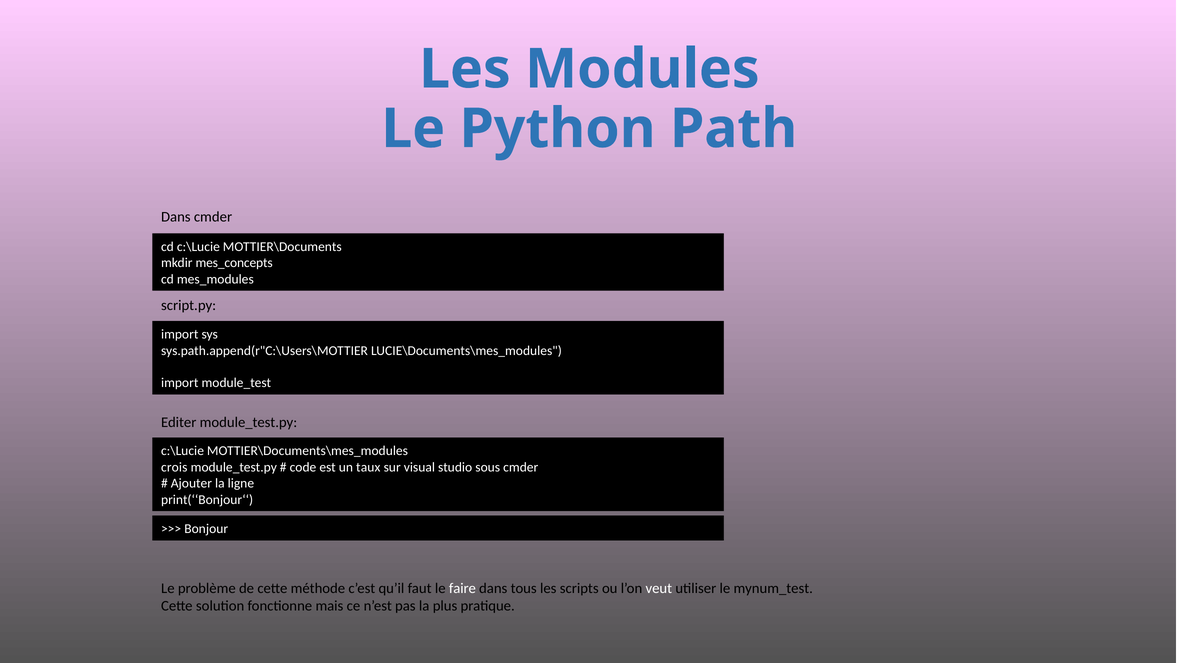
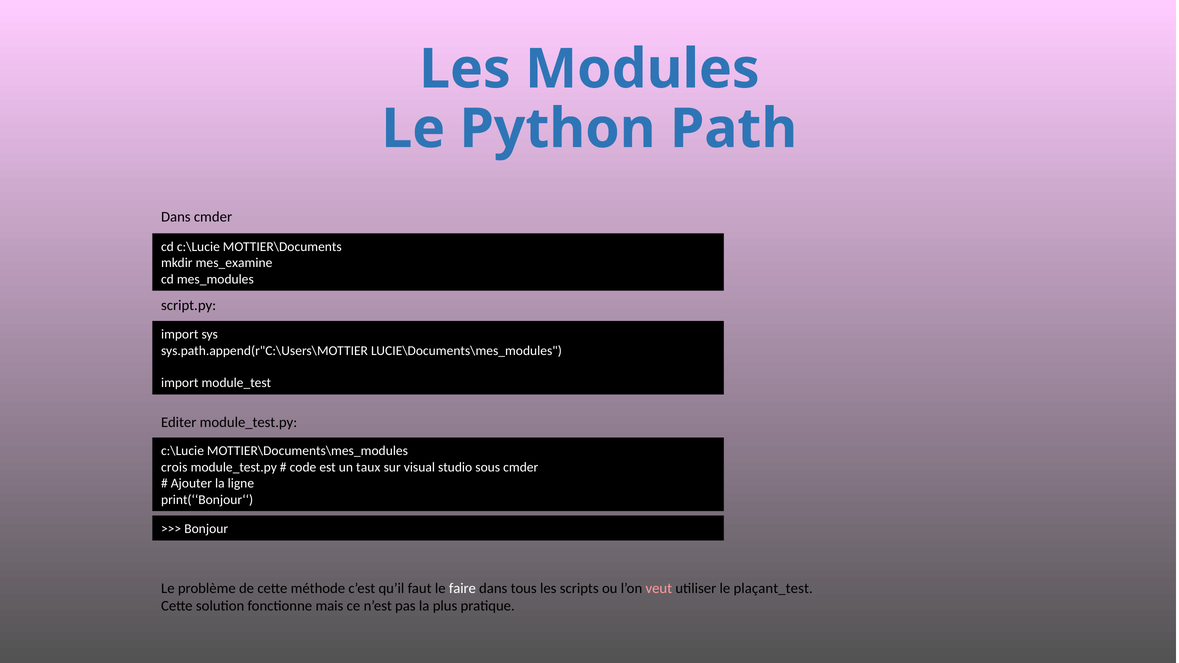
mes_concepts: mes_concepts -> mes_examine (234, 263)
veut colour: white -> pink (659, 588)
mynum_test: mynum_test -> plaçant_test (773, 588)
